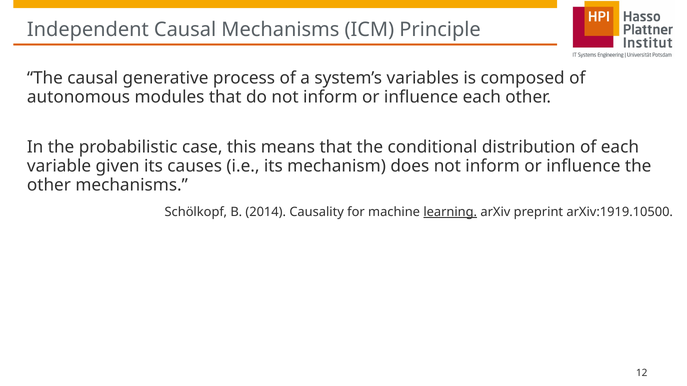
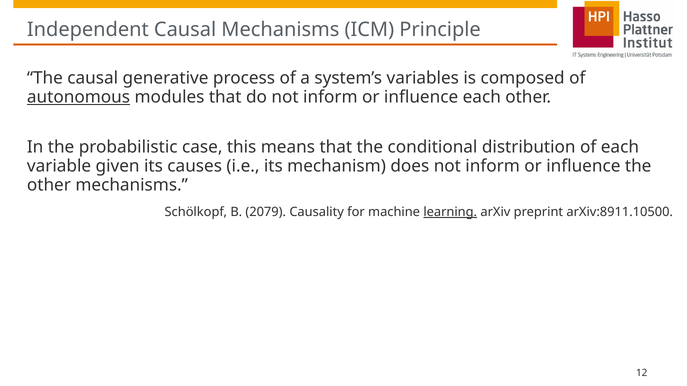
autonomous underline: none -> present (79, 97)
2014: 2014 -> 2079 (266, 212)
arXiv:1919.10500: arXiv:1919.10500 -> arXiv:8911.10500 (620, 212)
